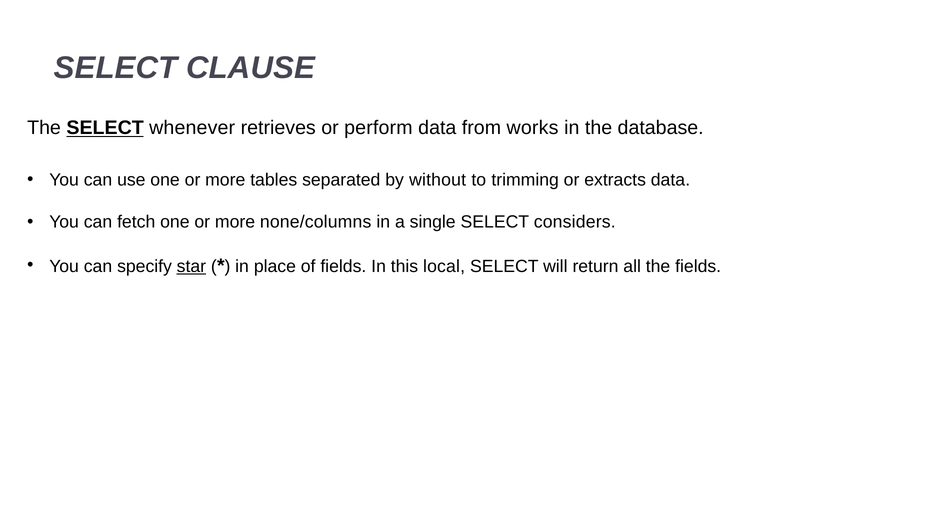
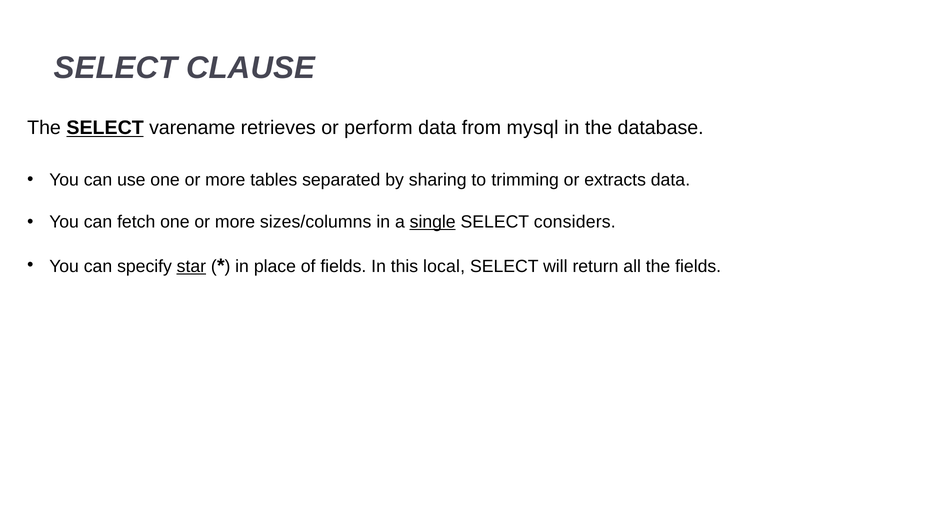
whenever: whenever -> varename (192, 128)
works: works -> mysql (533, 128)
without: without -> sharing (438, 180)
none/columns: none/columns -> sizes/columns (316, 222)
single underline: none -> present (433, 222)
